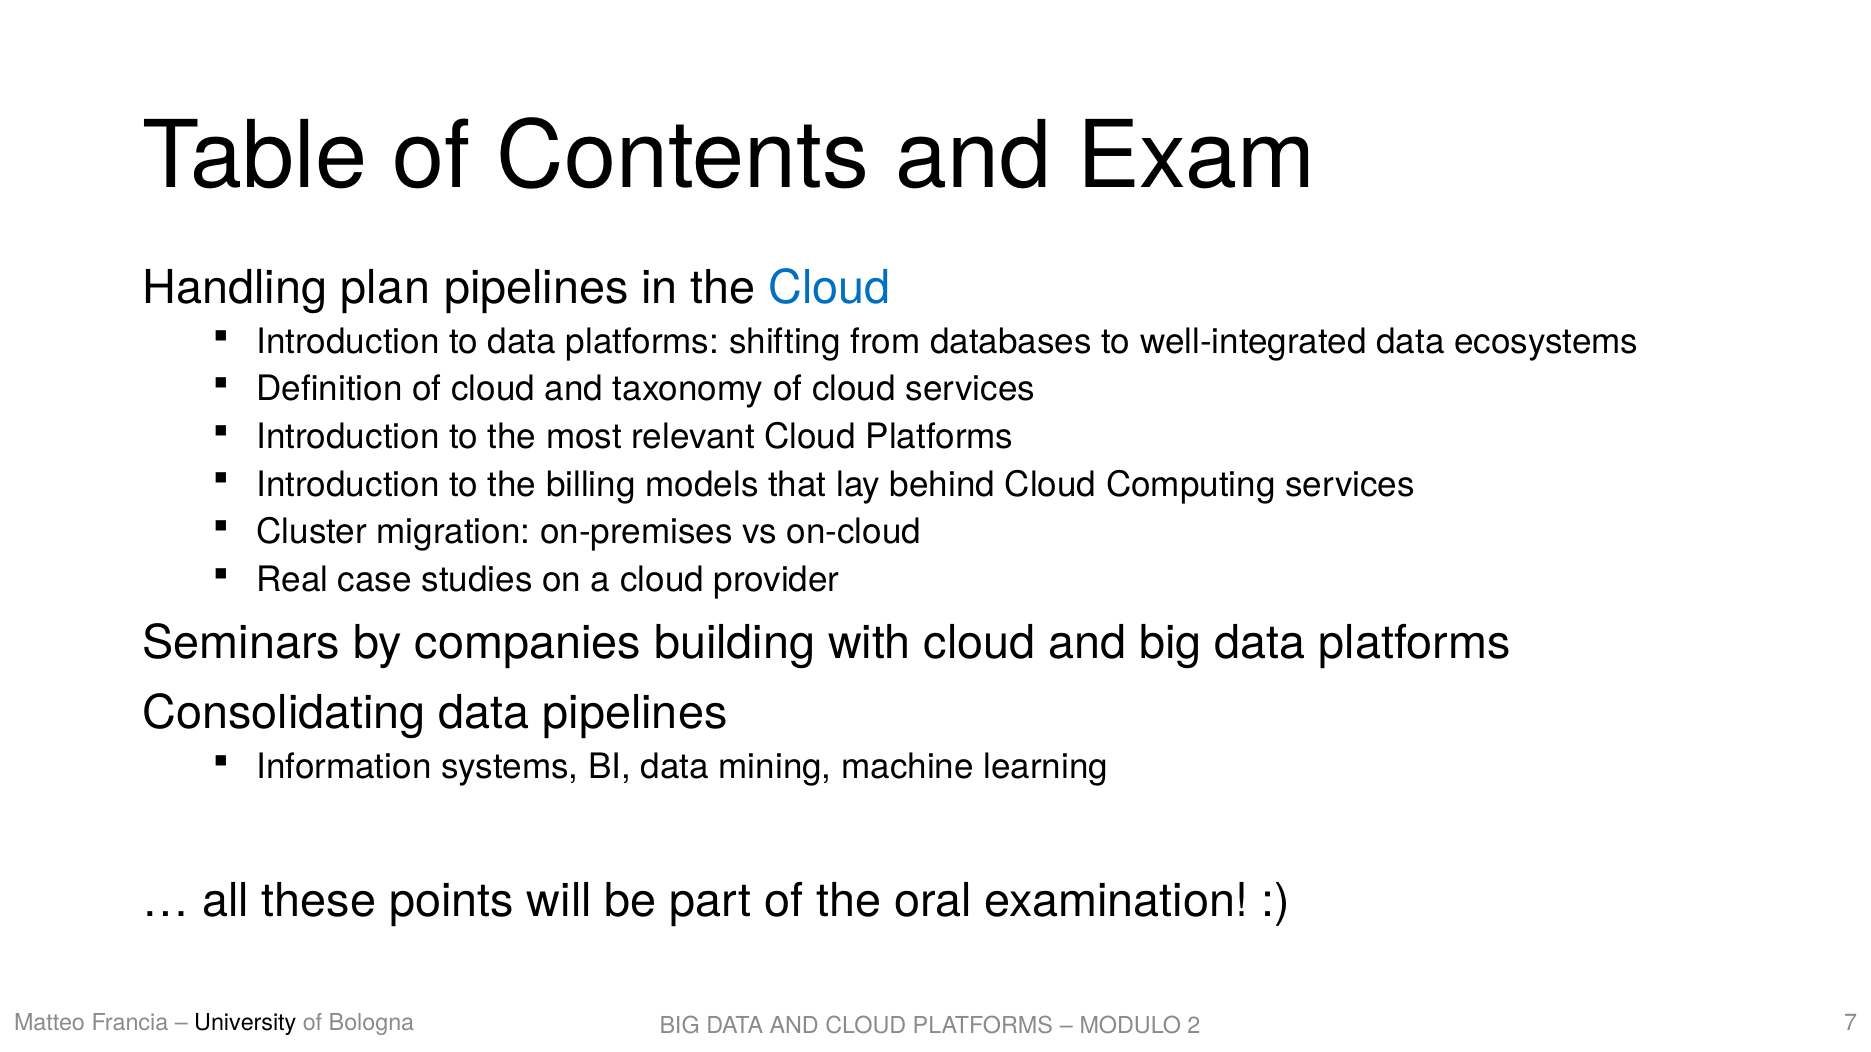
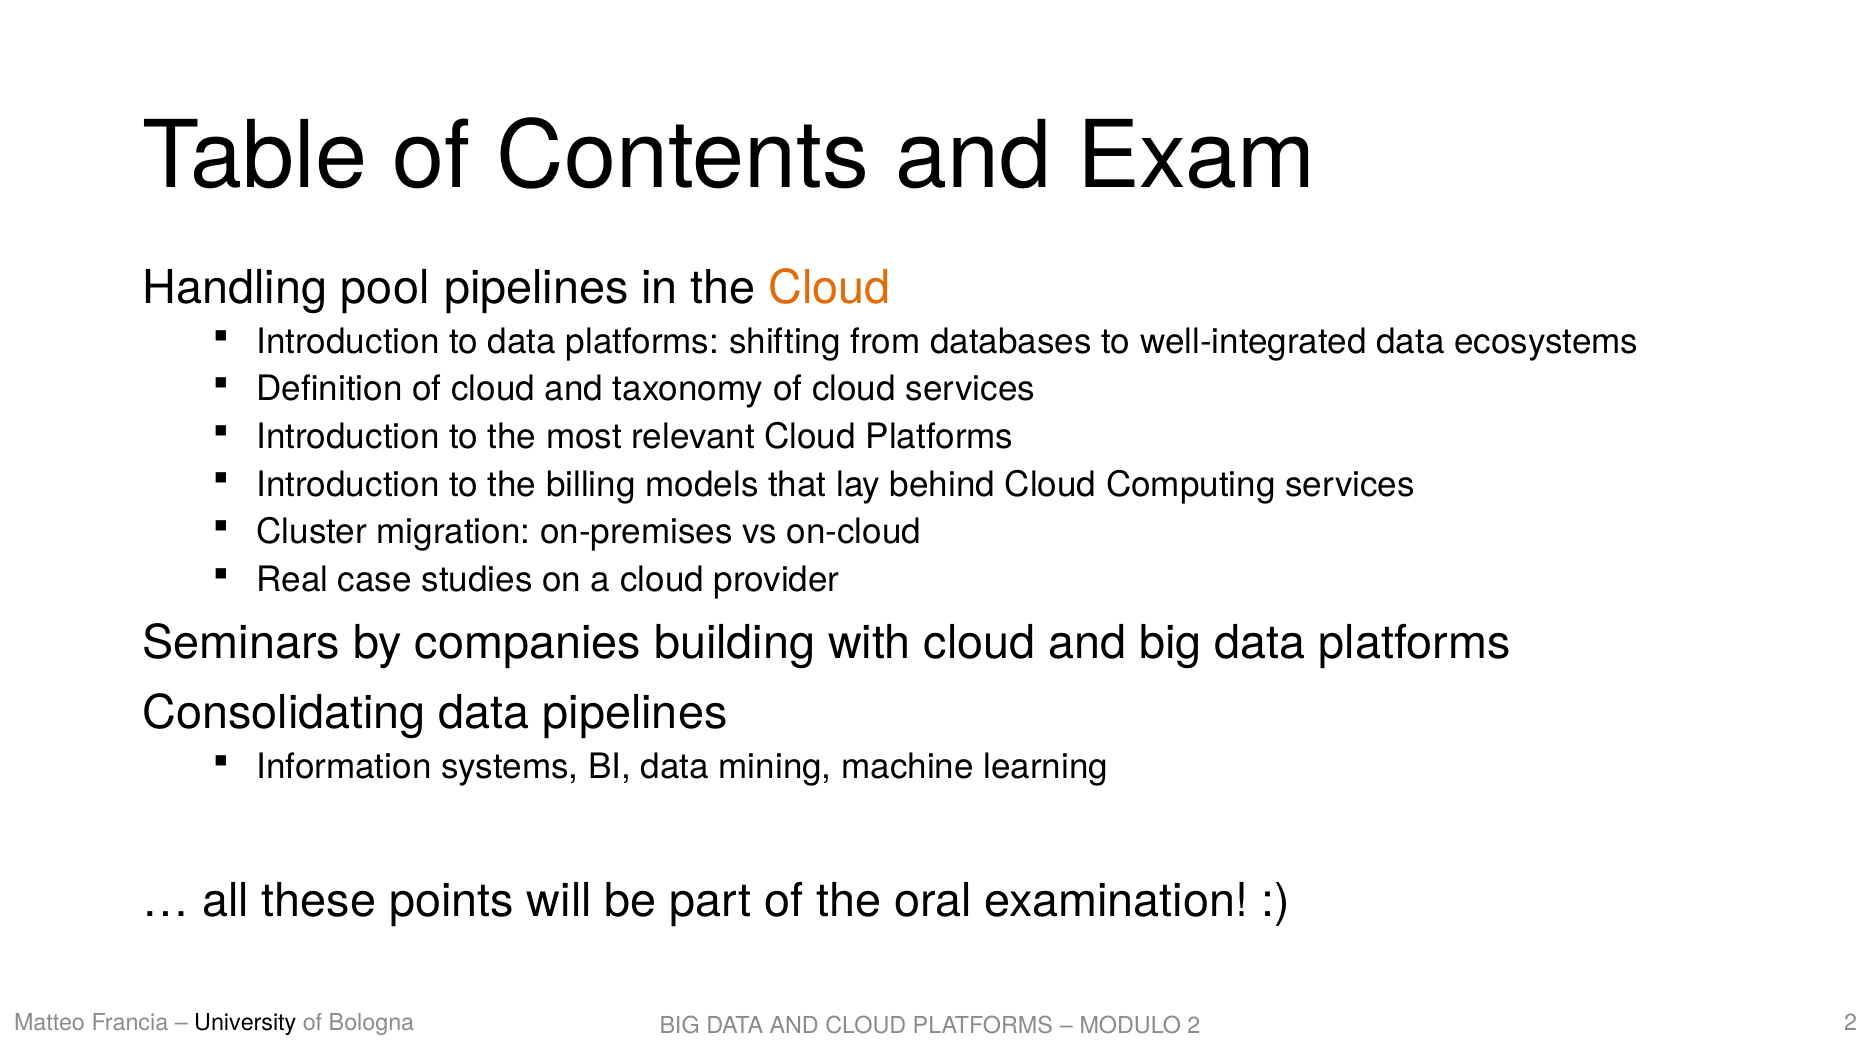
plan: plan -> pool (385, 288)
Cloud colour: blue -> orange (830, 288)
Bologna 7: 7 -> 2 (1851, 1023)
